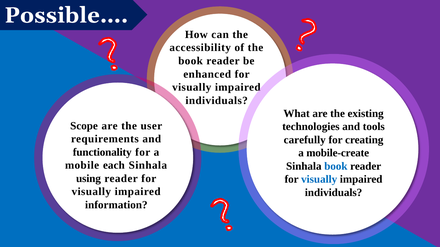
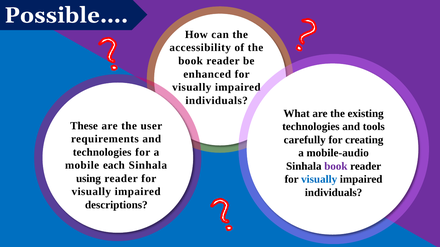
Scope: Scope -> These (84, 126)
functionality: functionality -> technologies (102, 152)
mobile-create: mobile-create -> mobile-audio (338, 153)
book colour: blue -> purple (336, 166)
information: information -> descriptions (116, 205)
